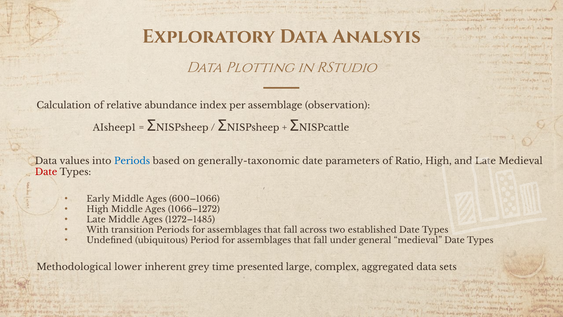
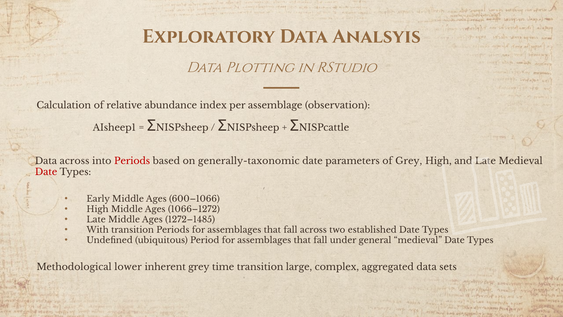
Data values: values -> across (74, 161)
Periods colour: blue -> red (132, 161)
of Ratio: Ratio -> Grey (409, 161)
time presented: presented -> transition (260, 267)
